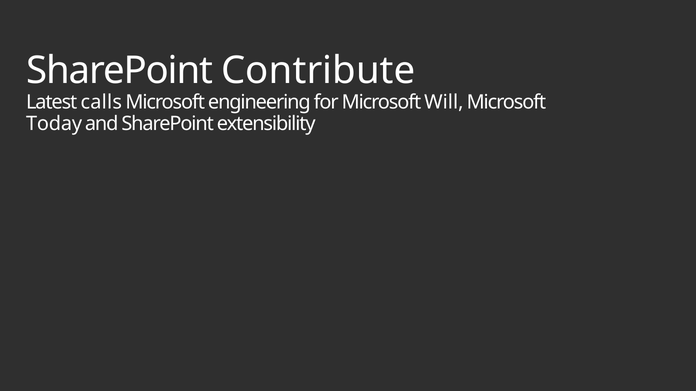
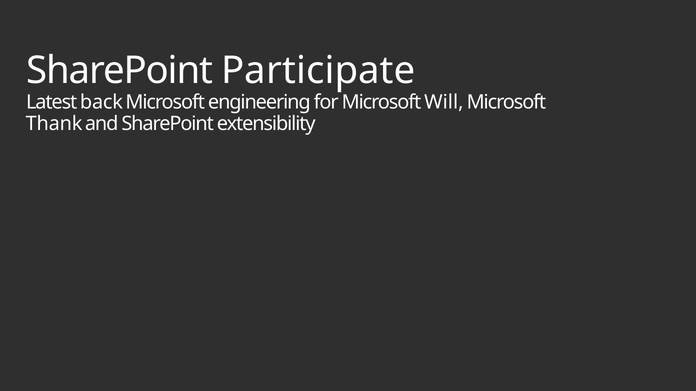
Contribute: Contribute -> Participate (318, 71)
calls: calls -> back (101, 102)
Today: Today -> Thank (54, 124)
